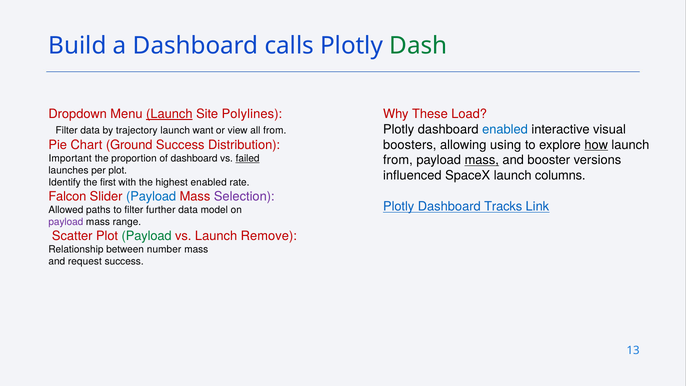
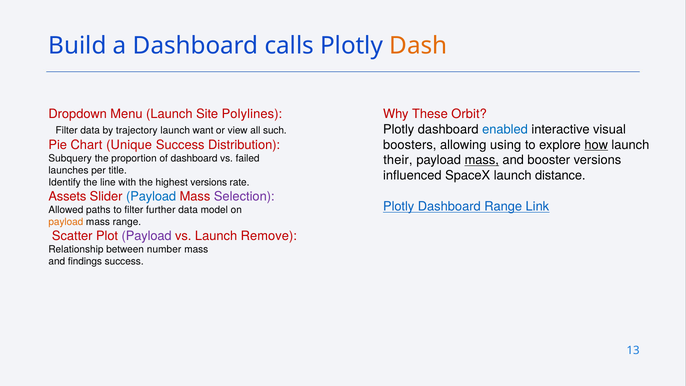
Dash colour: green -> orange (418, 46)
Load: Load -> Orbit (469, 114)
Launch underline: present -> none (169, 114)
all from: from -> such (275, 130)
Ground: Ground -> Unique (129, 145)
Important: Important -> Subquery (70, 158)
failed underline: present -> none (248, 158)
from: from -> their (398, 160)
per plot: plot -> title (118, 170)
columns: columns -> distance (560, 176)
first: first -> line (108, 182)
highest enabled: enabled -> versions (209, 182)
Falcon: Falcon -> Assets (67, 196)
Dashboard Tracks: Tracks -> Range (503, 206)
payload colour: purple -> orange (66, 222)
Payload colour: green -> purple (147, 236)
request: request -> findings (85, 261)
